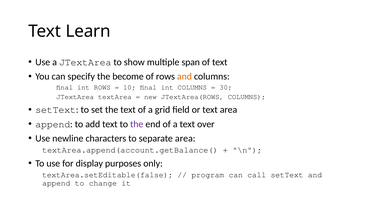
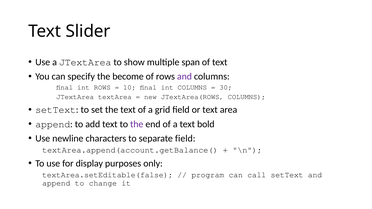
Learn: Learn -> Slider (88, 31)
and colour: orange -> purple (184, 77)
over: over -> bold (206, 124)
separate area: area -> field (185, 139)
